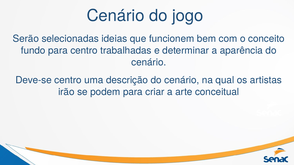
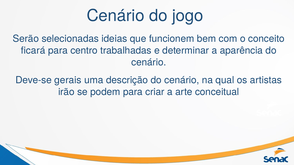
fundo: fundo -> ficará (33, 51)
Deve-se centro: centro -> gerais (68, 80)
